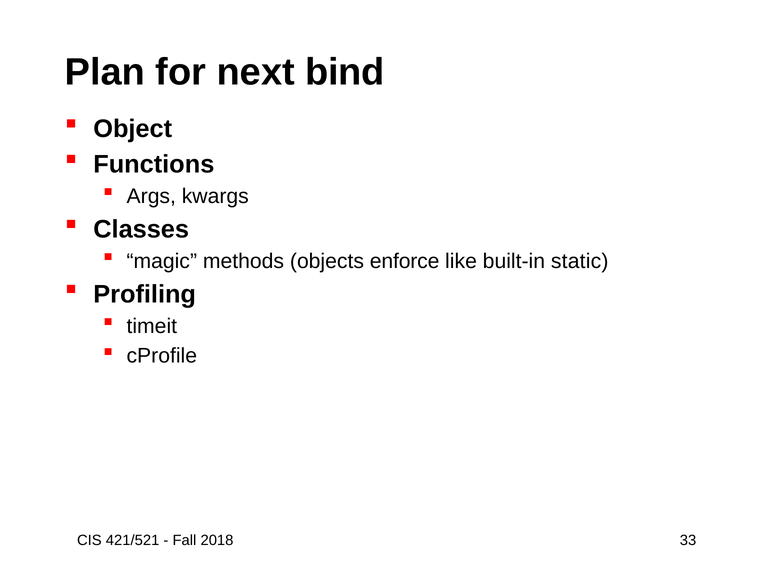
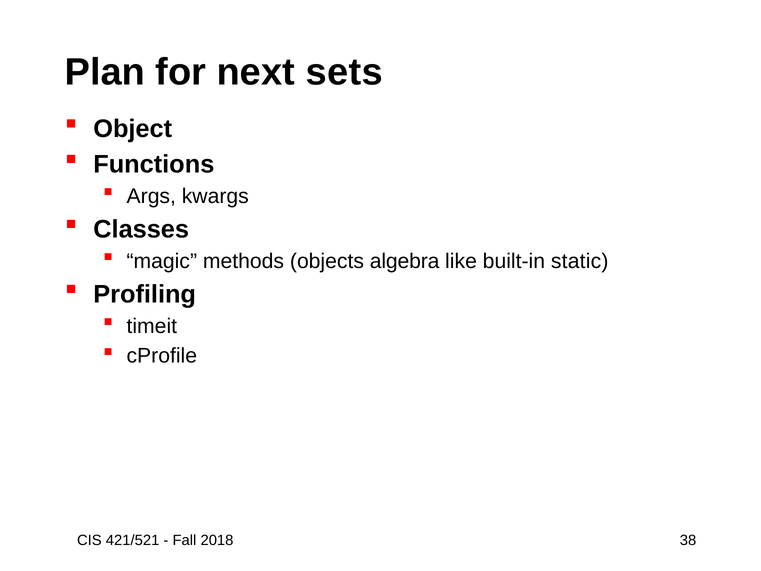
bind: bind -> sets (344, 72)
enforce: enforce -> algebra (405, 261)
33: 33 -> 38 (688, 540)
